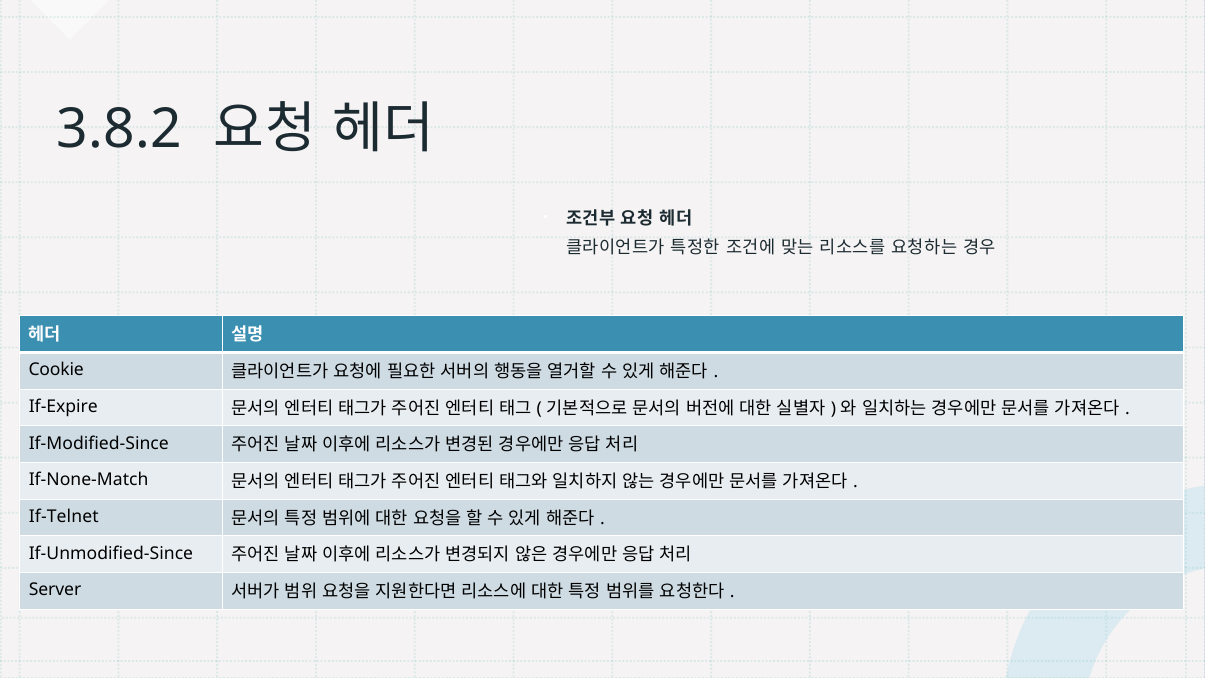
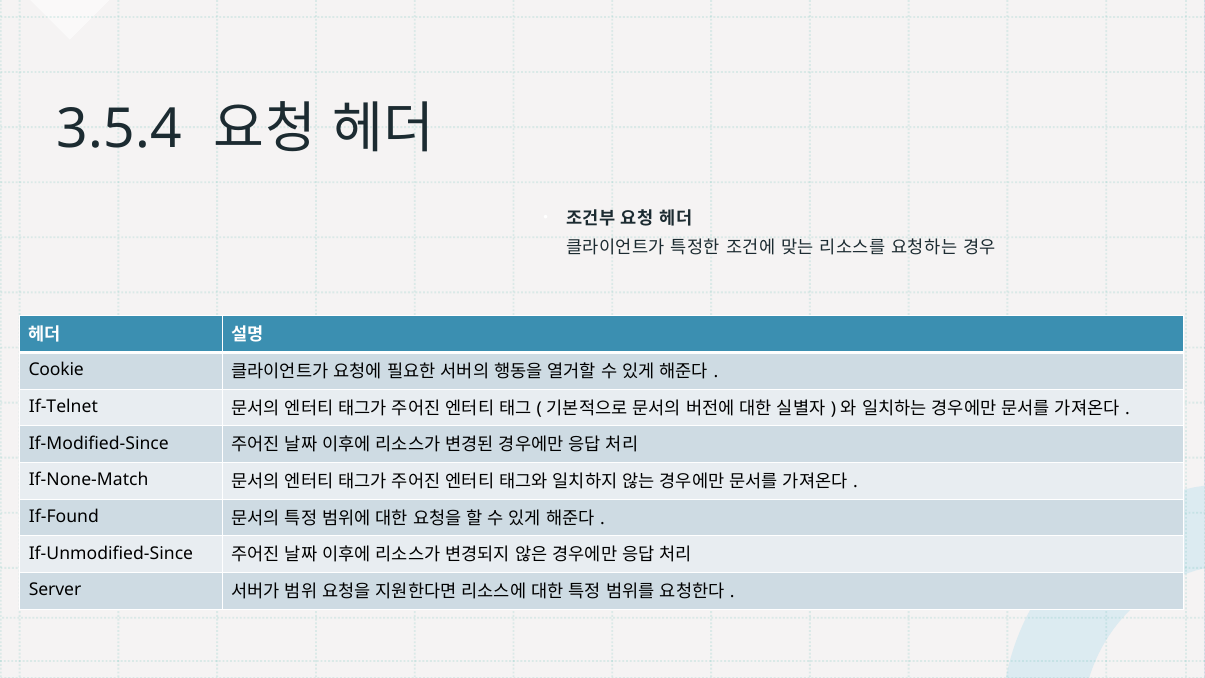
3.8.2: 3.8.2 -> 3.5.4 (119, 129)
If-Expire: If-Expire -> If-Telnet (63, 407)
If-Telnet: If-Telnet -> If-Found (64, 517)
